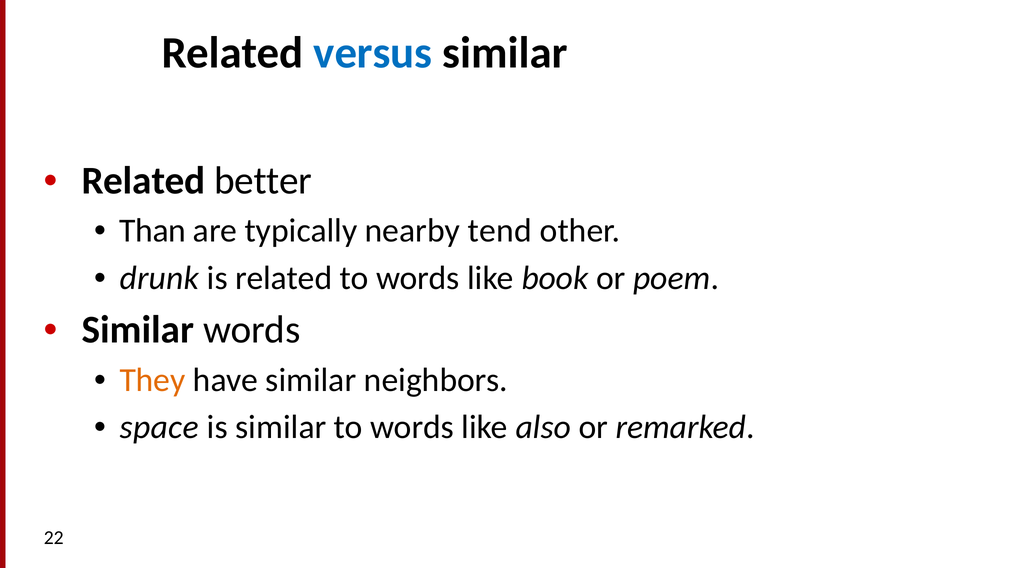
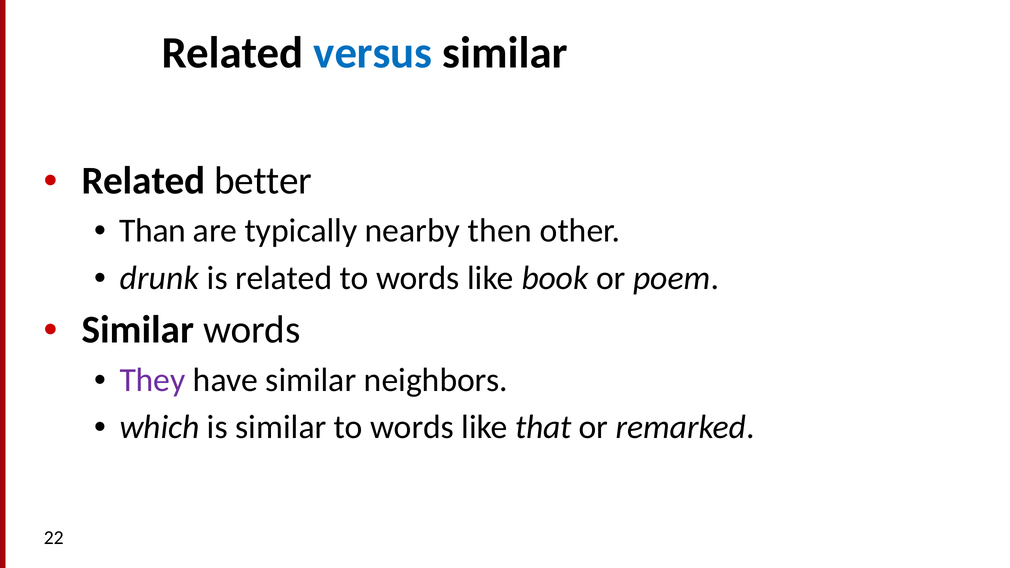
tend: tend -> then (500, 231)
They colour: orange -> purple (152, 380)
space: space -> which (159, 427)
also: also -> that (543, 427)
